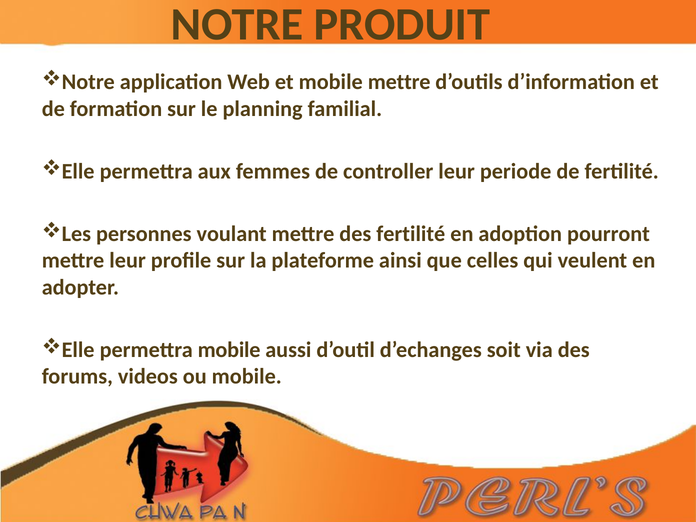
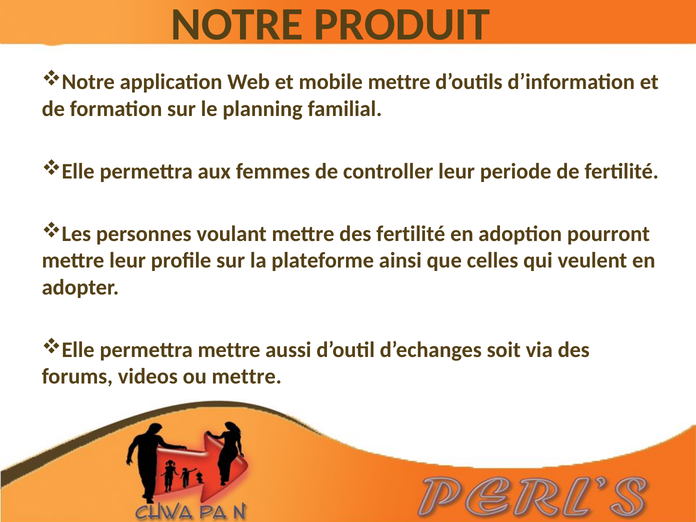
permettra mobile: mobile -> mettre (229, 350)
ou mobile: mobile -> mettre (247, 377)
